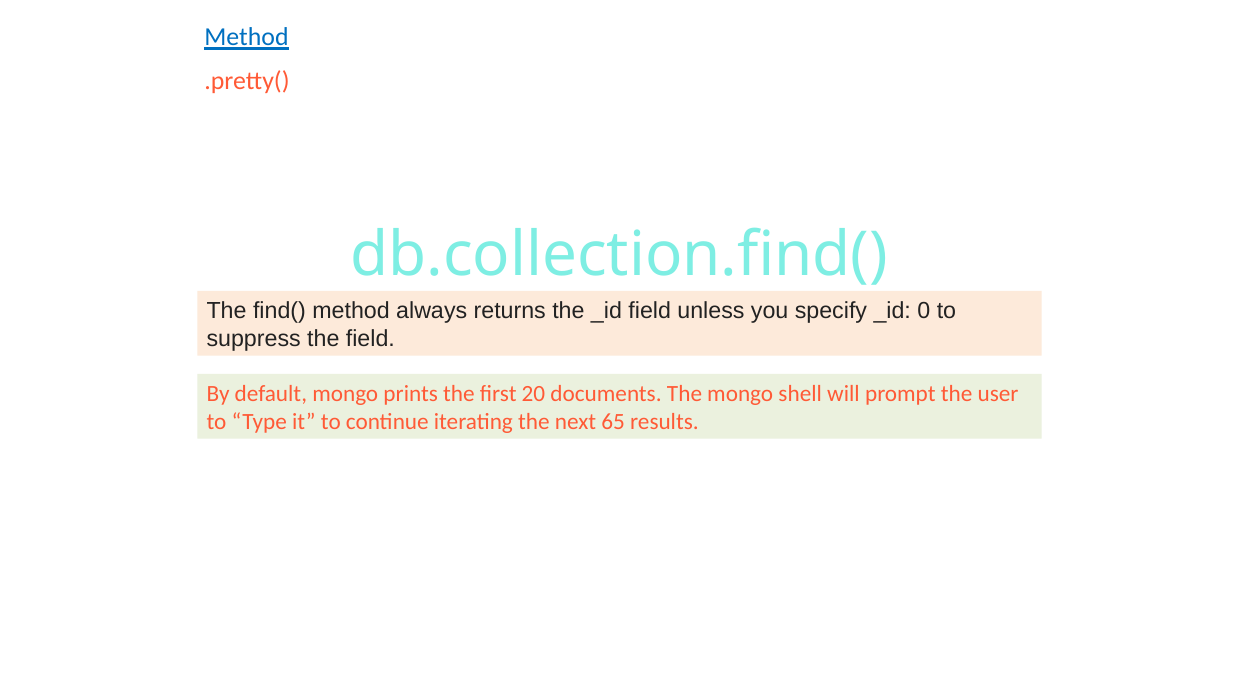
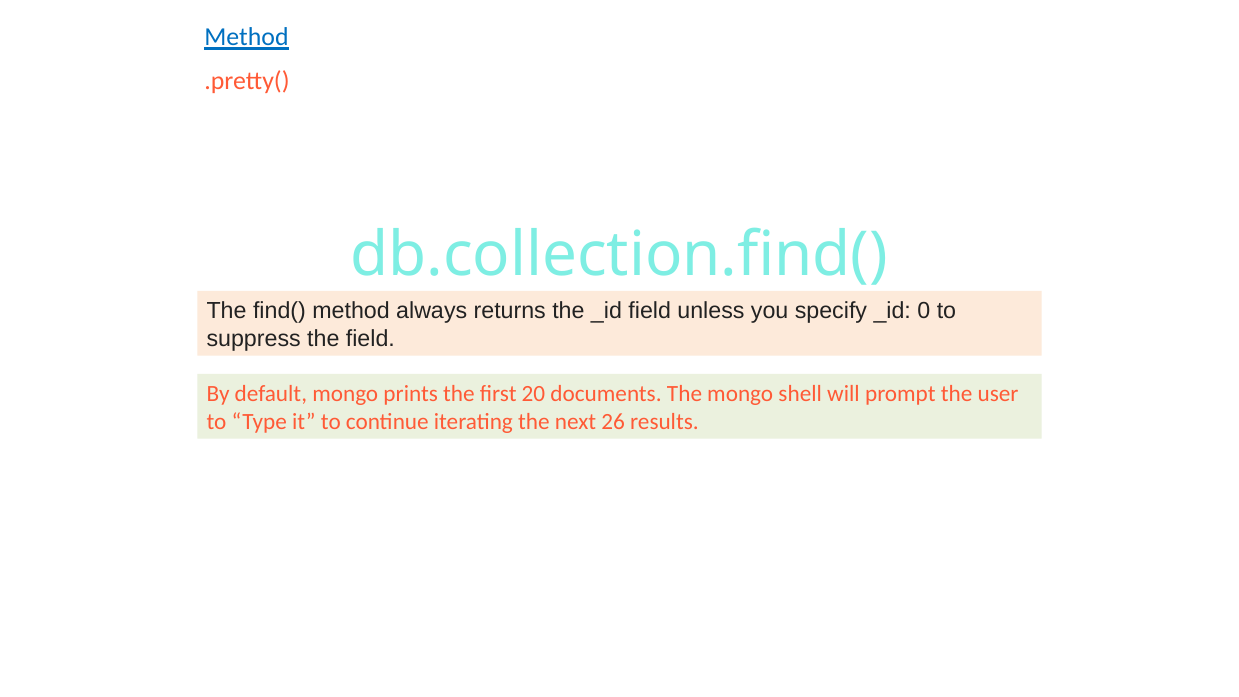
65: 65 -> 26 (613, 422)
